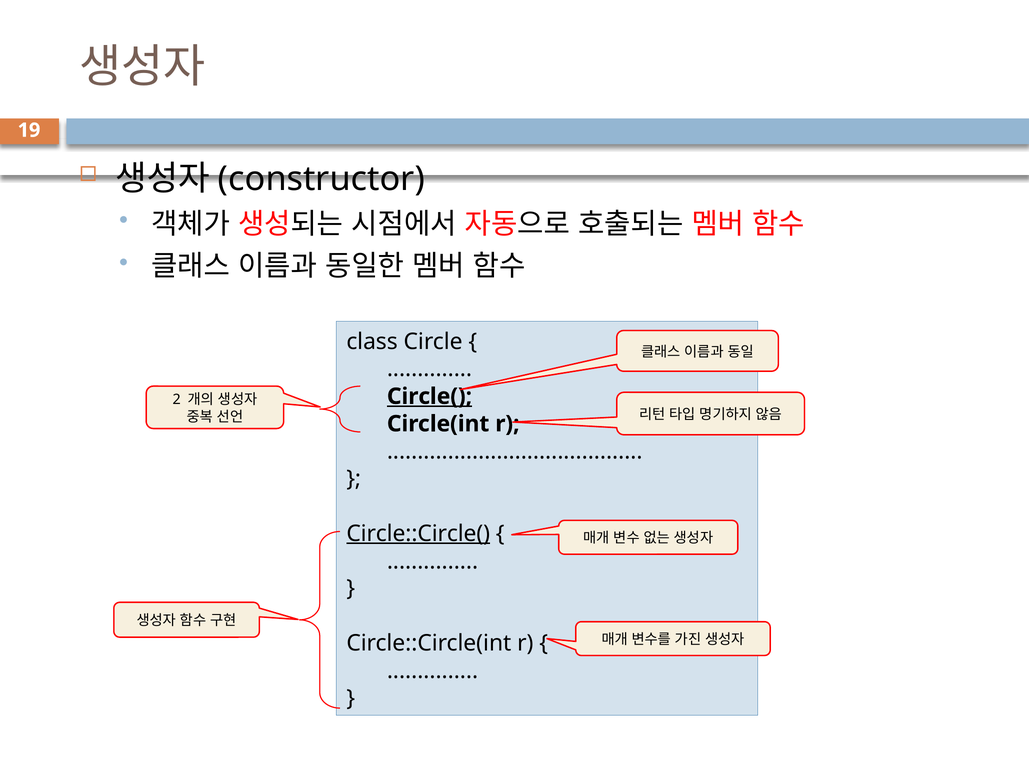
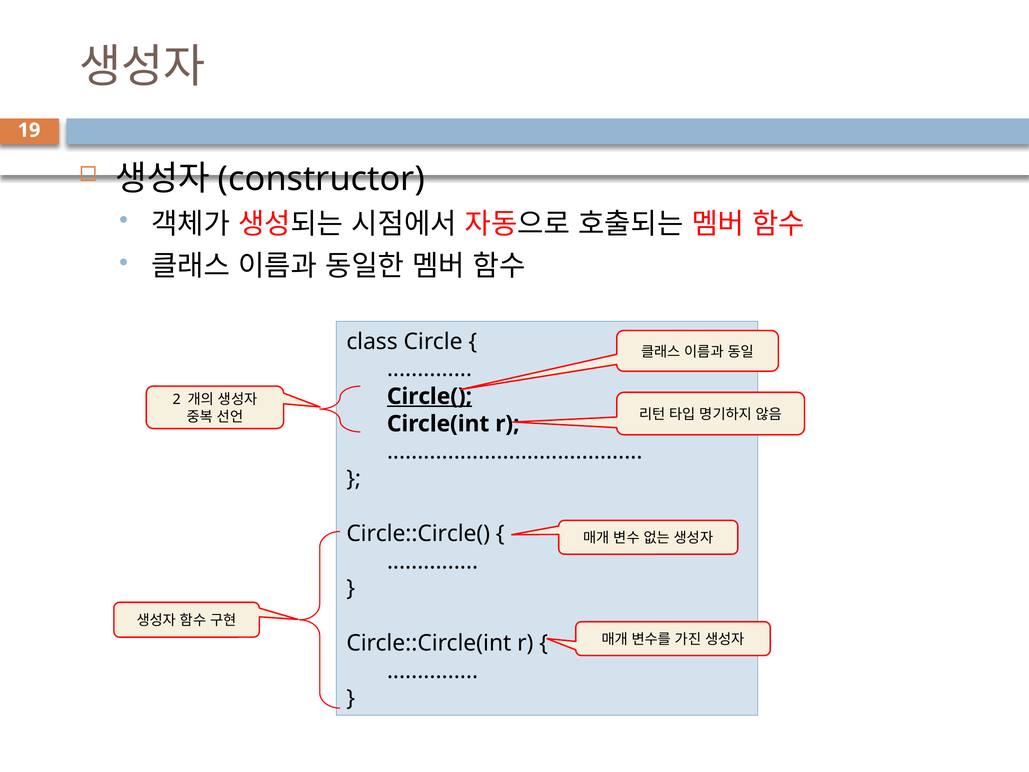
Circle::Circle( underline: present -> none (418, 533)
